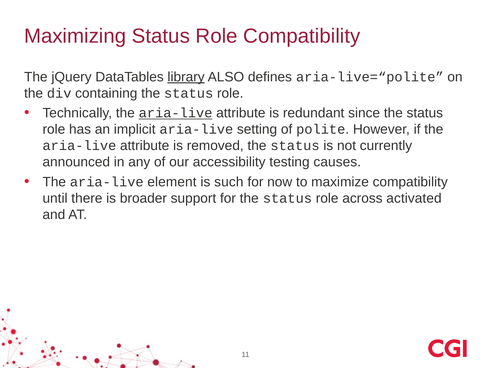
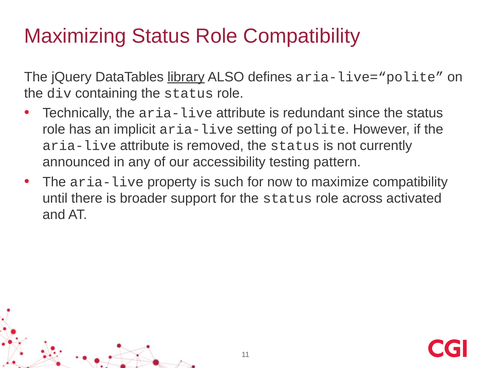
aria-live underline: present -> none (176, 113)
causes: causes -> pattern (337, 162)
element: element -> property (172, 182)
